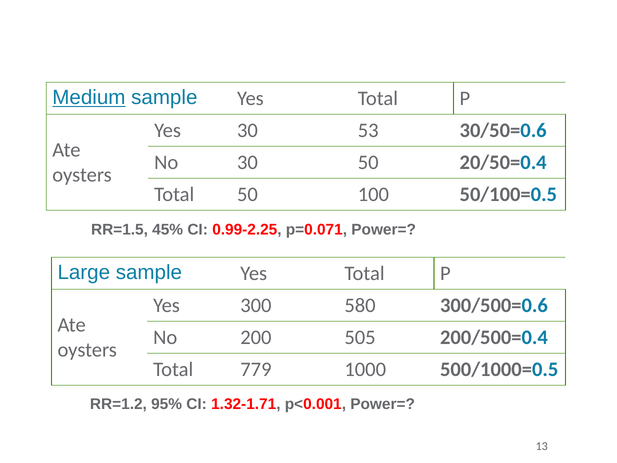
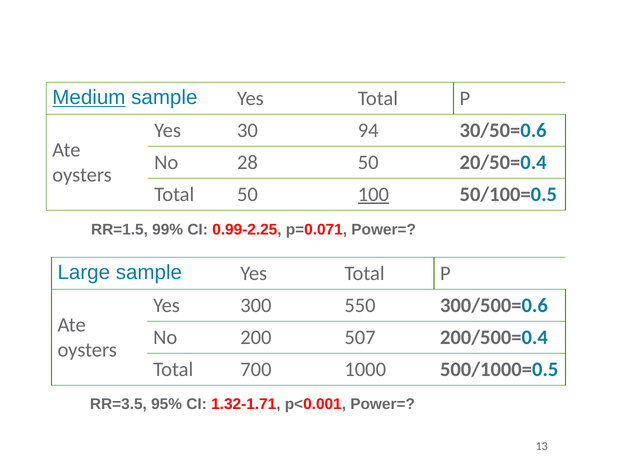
53: 53 -> 94 (368, 130)
No 30: 30 -> 28 (247, 162)
100 underline: none -> present (373, 194)
45%: 45% -> 99% (168, 229)
580: 580 -> 550 (360, 305)
505: 505 -> 507 (360, 337)
779: 779 -> 700 (256, 369)
RR=1.2: RR=1.2 -> RR=3.5 (118, 404)
